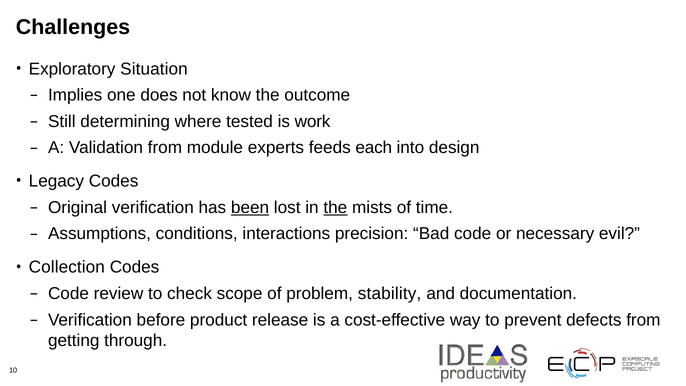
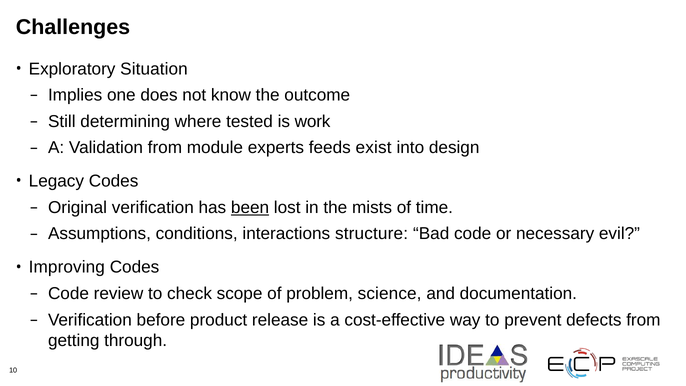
each: each -> exist (374, 148)
the underline: present -> none (335, 208)
precision: precision -> structure (372, 234)
Collection: Collection -> Improving (67, 267)
stability: stability -> science (390, 294)
